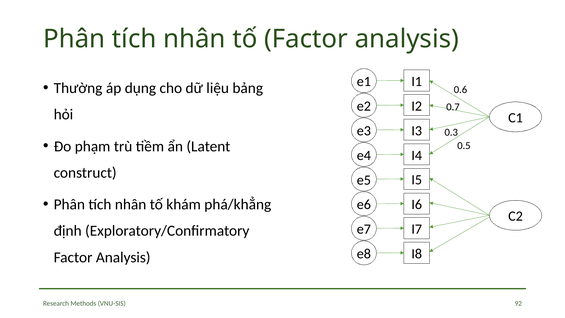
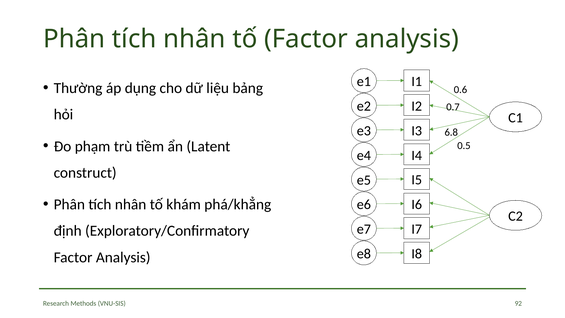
0.3: 0.3 -> 6.8 (451, 132)
